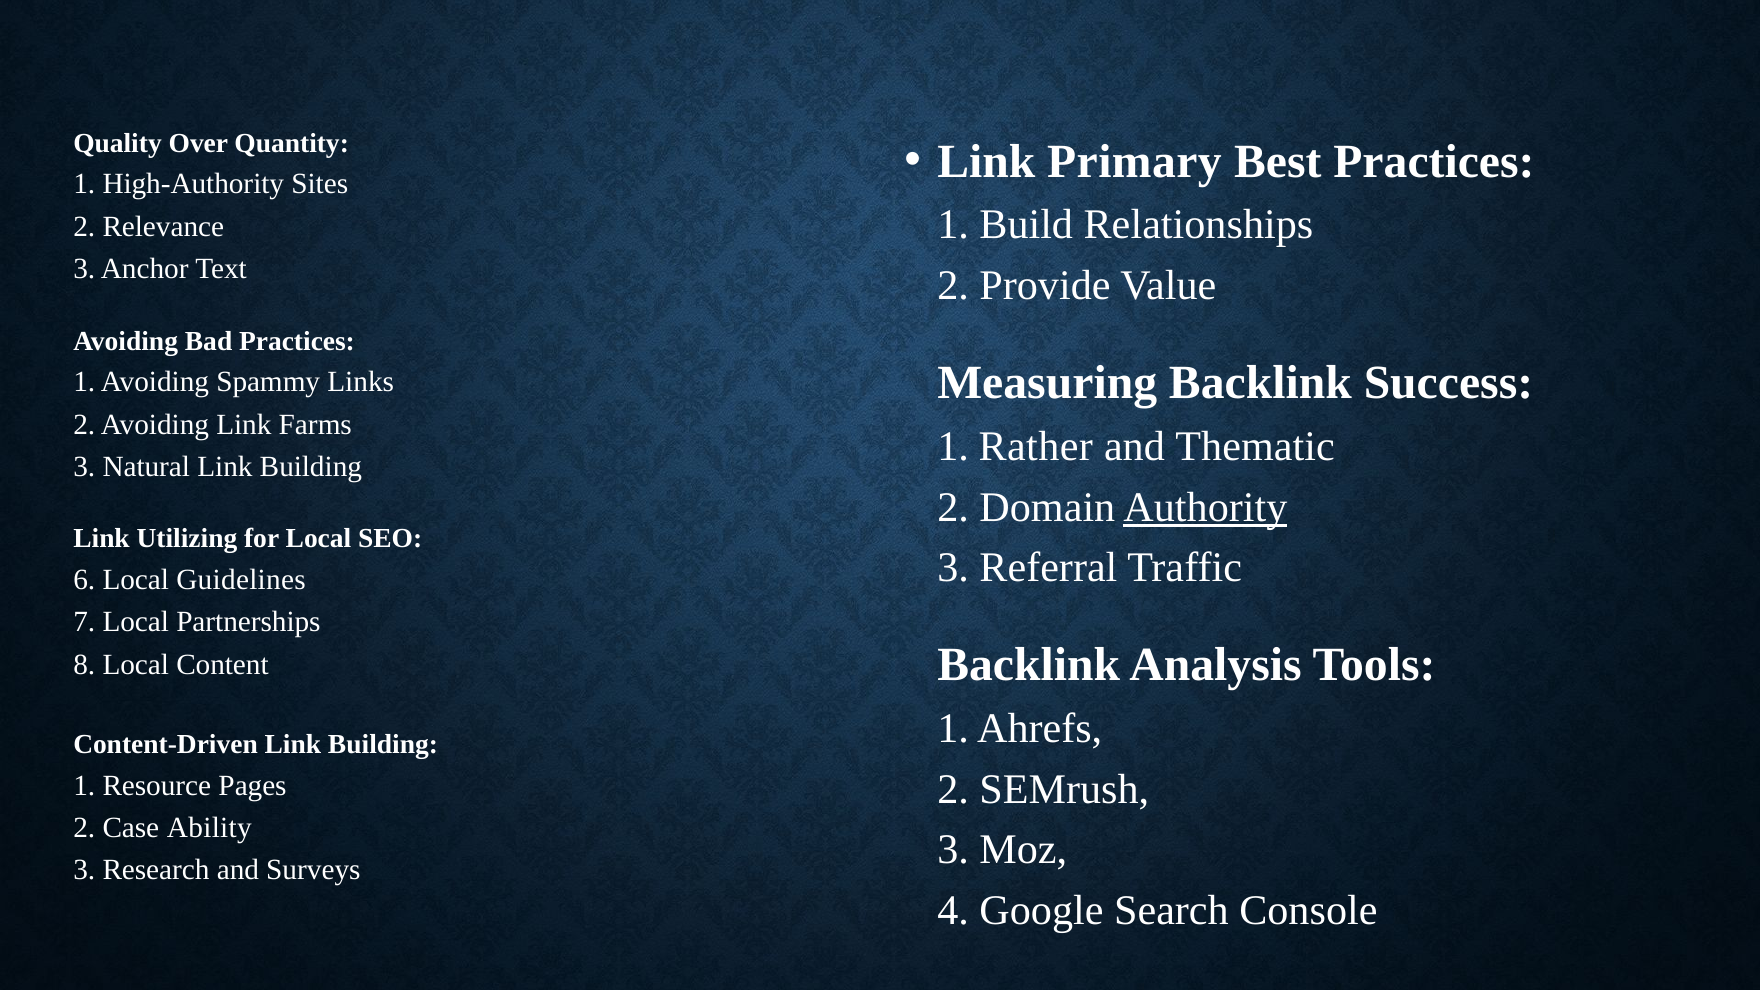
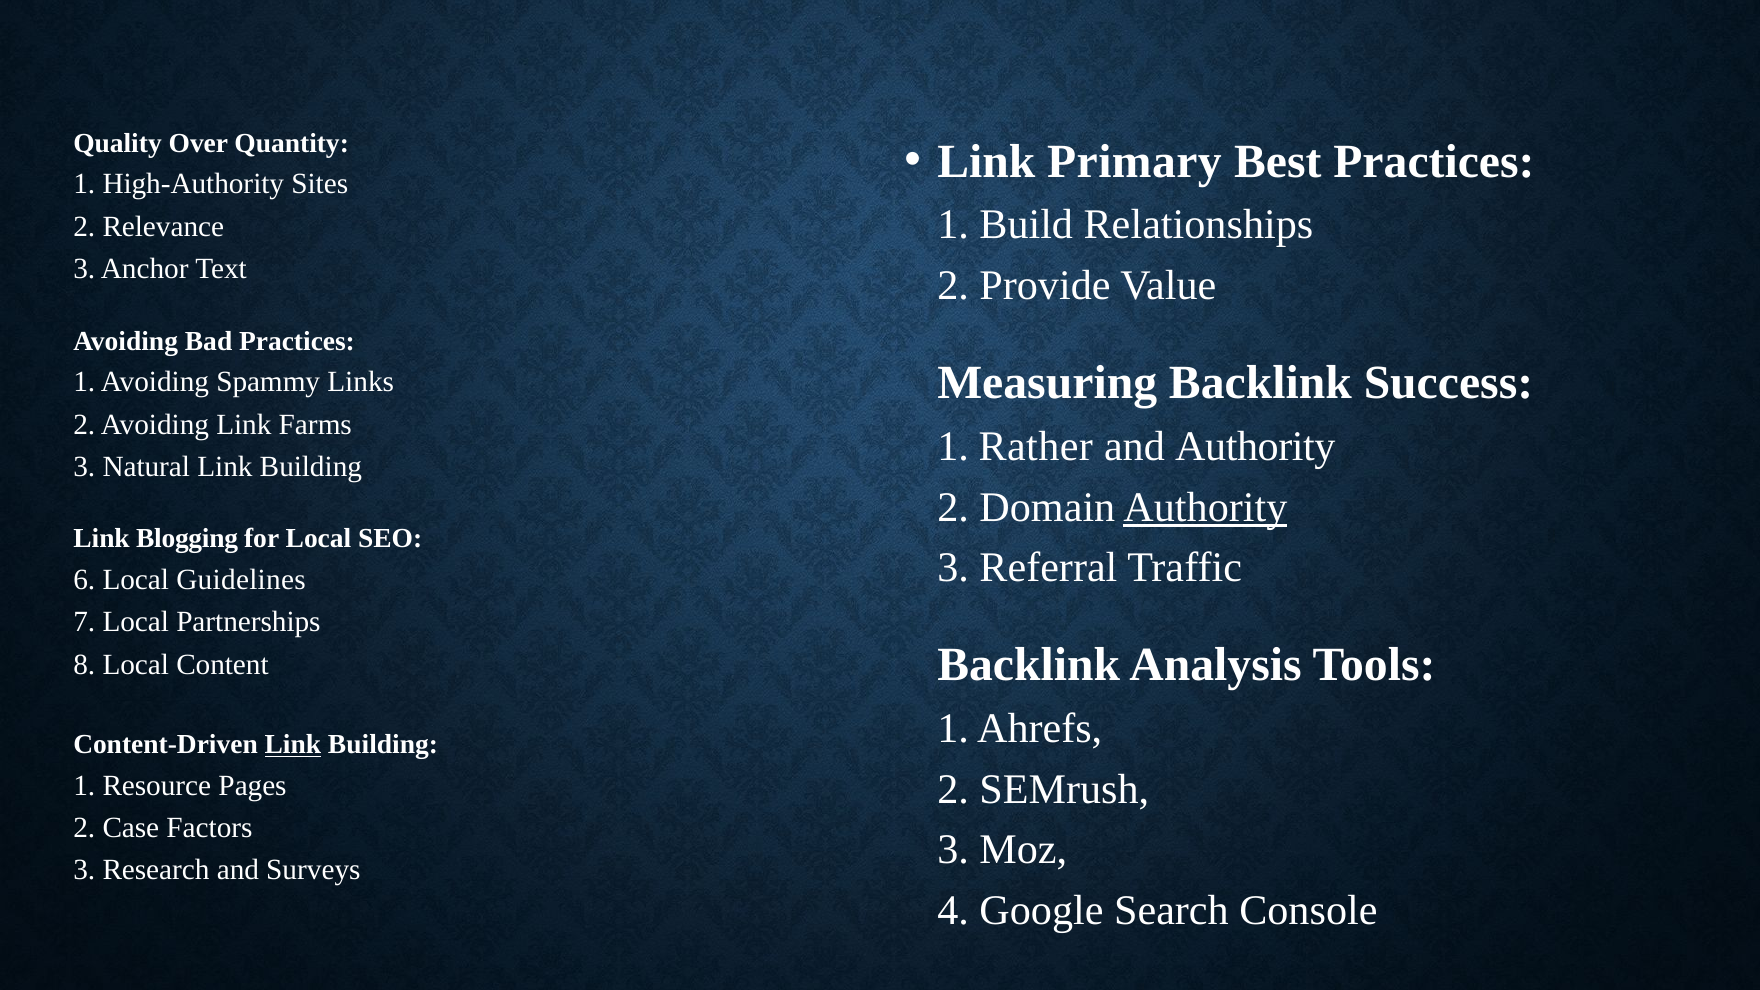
and Thematic: Thematic -> Authority (1255, 447)
Utilizing: Utilizing -> Blogging (187, 539)
Link underline: none -> present (293, 745)
Ability: Ability -> Factors (209, 828)
